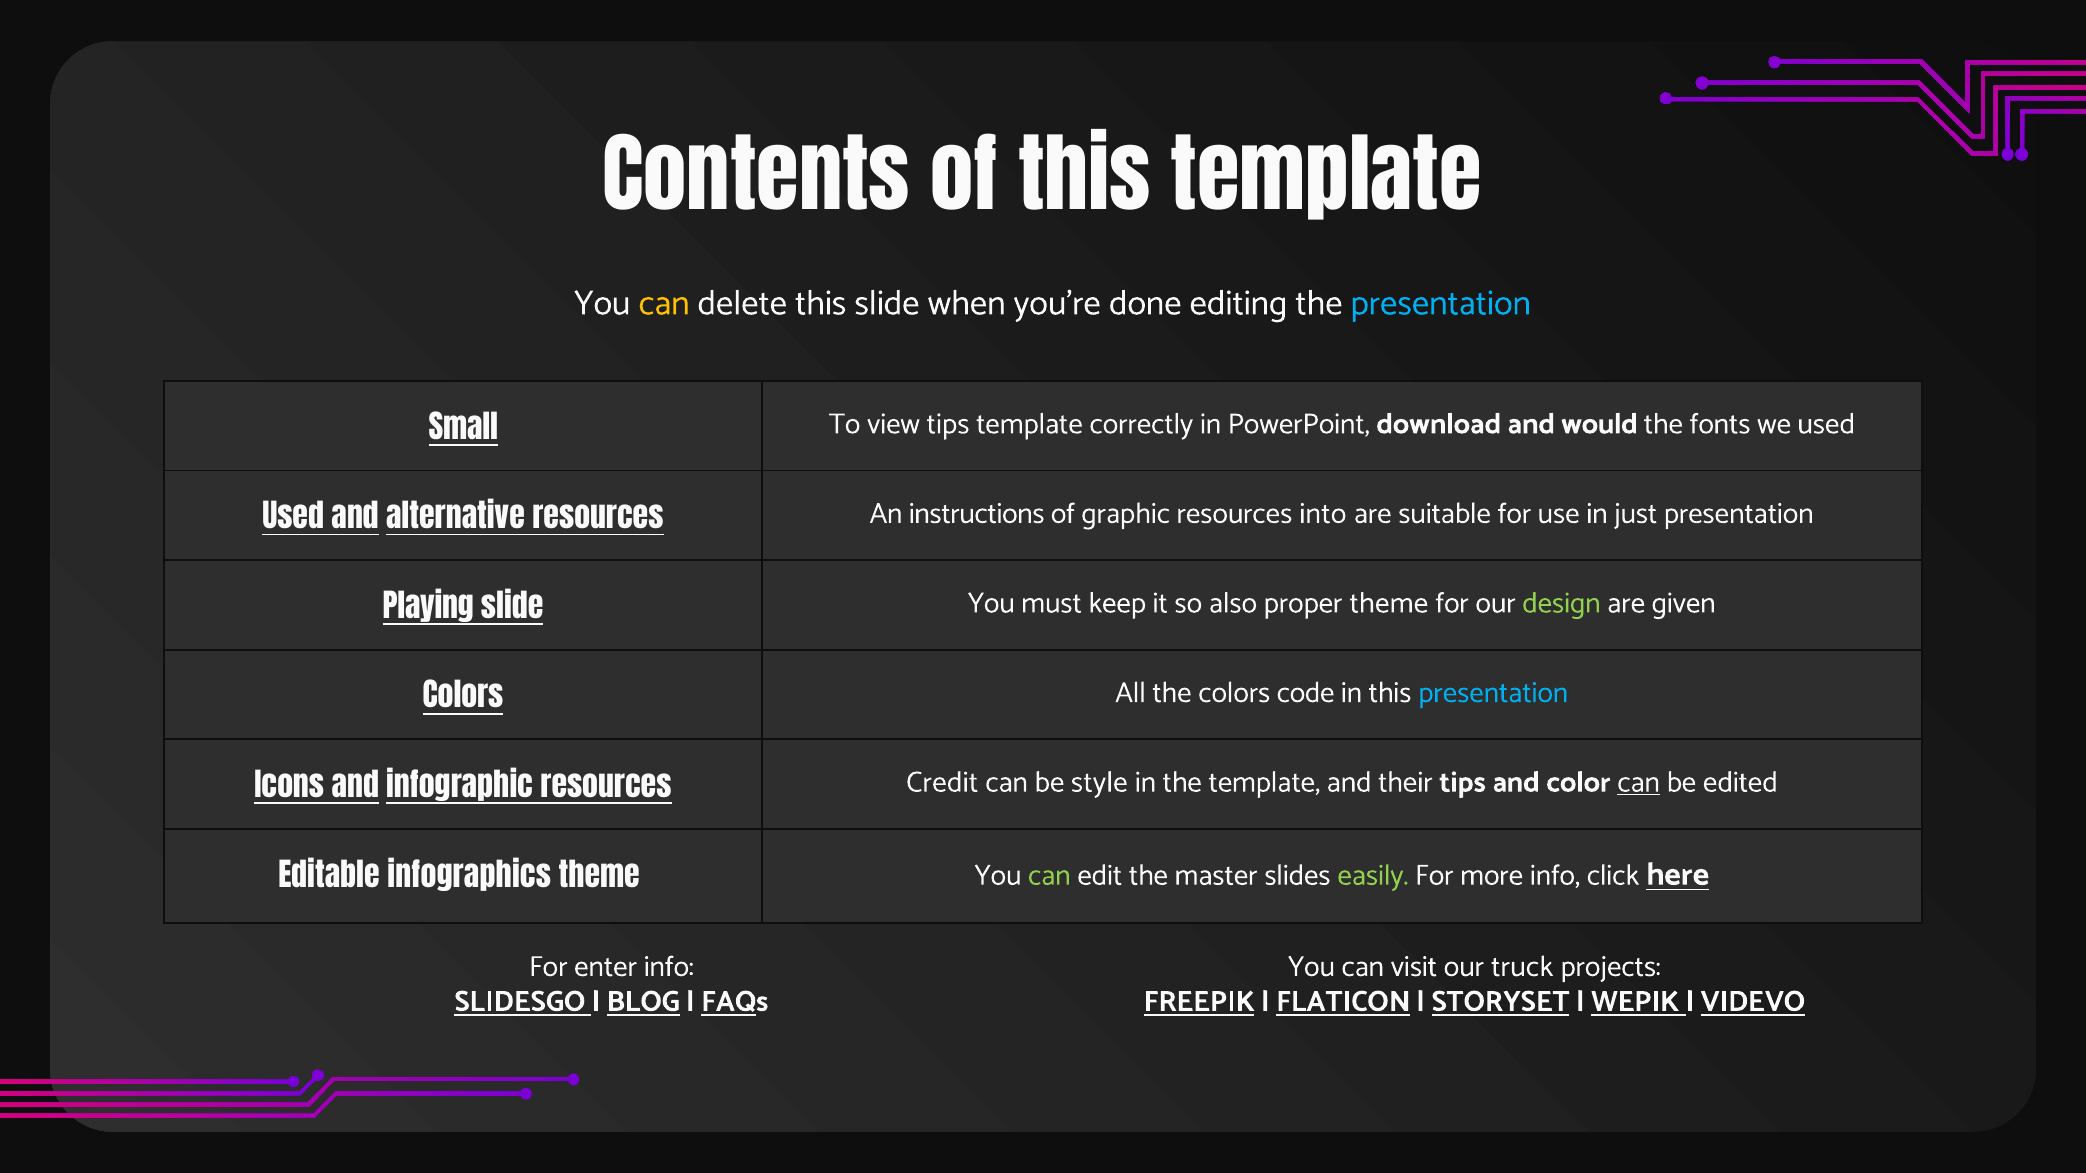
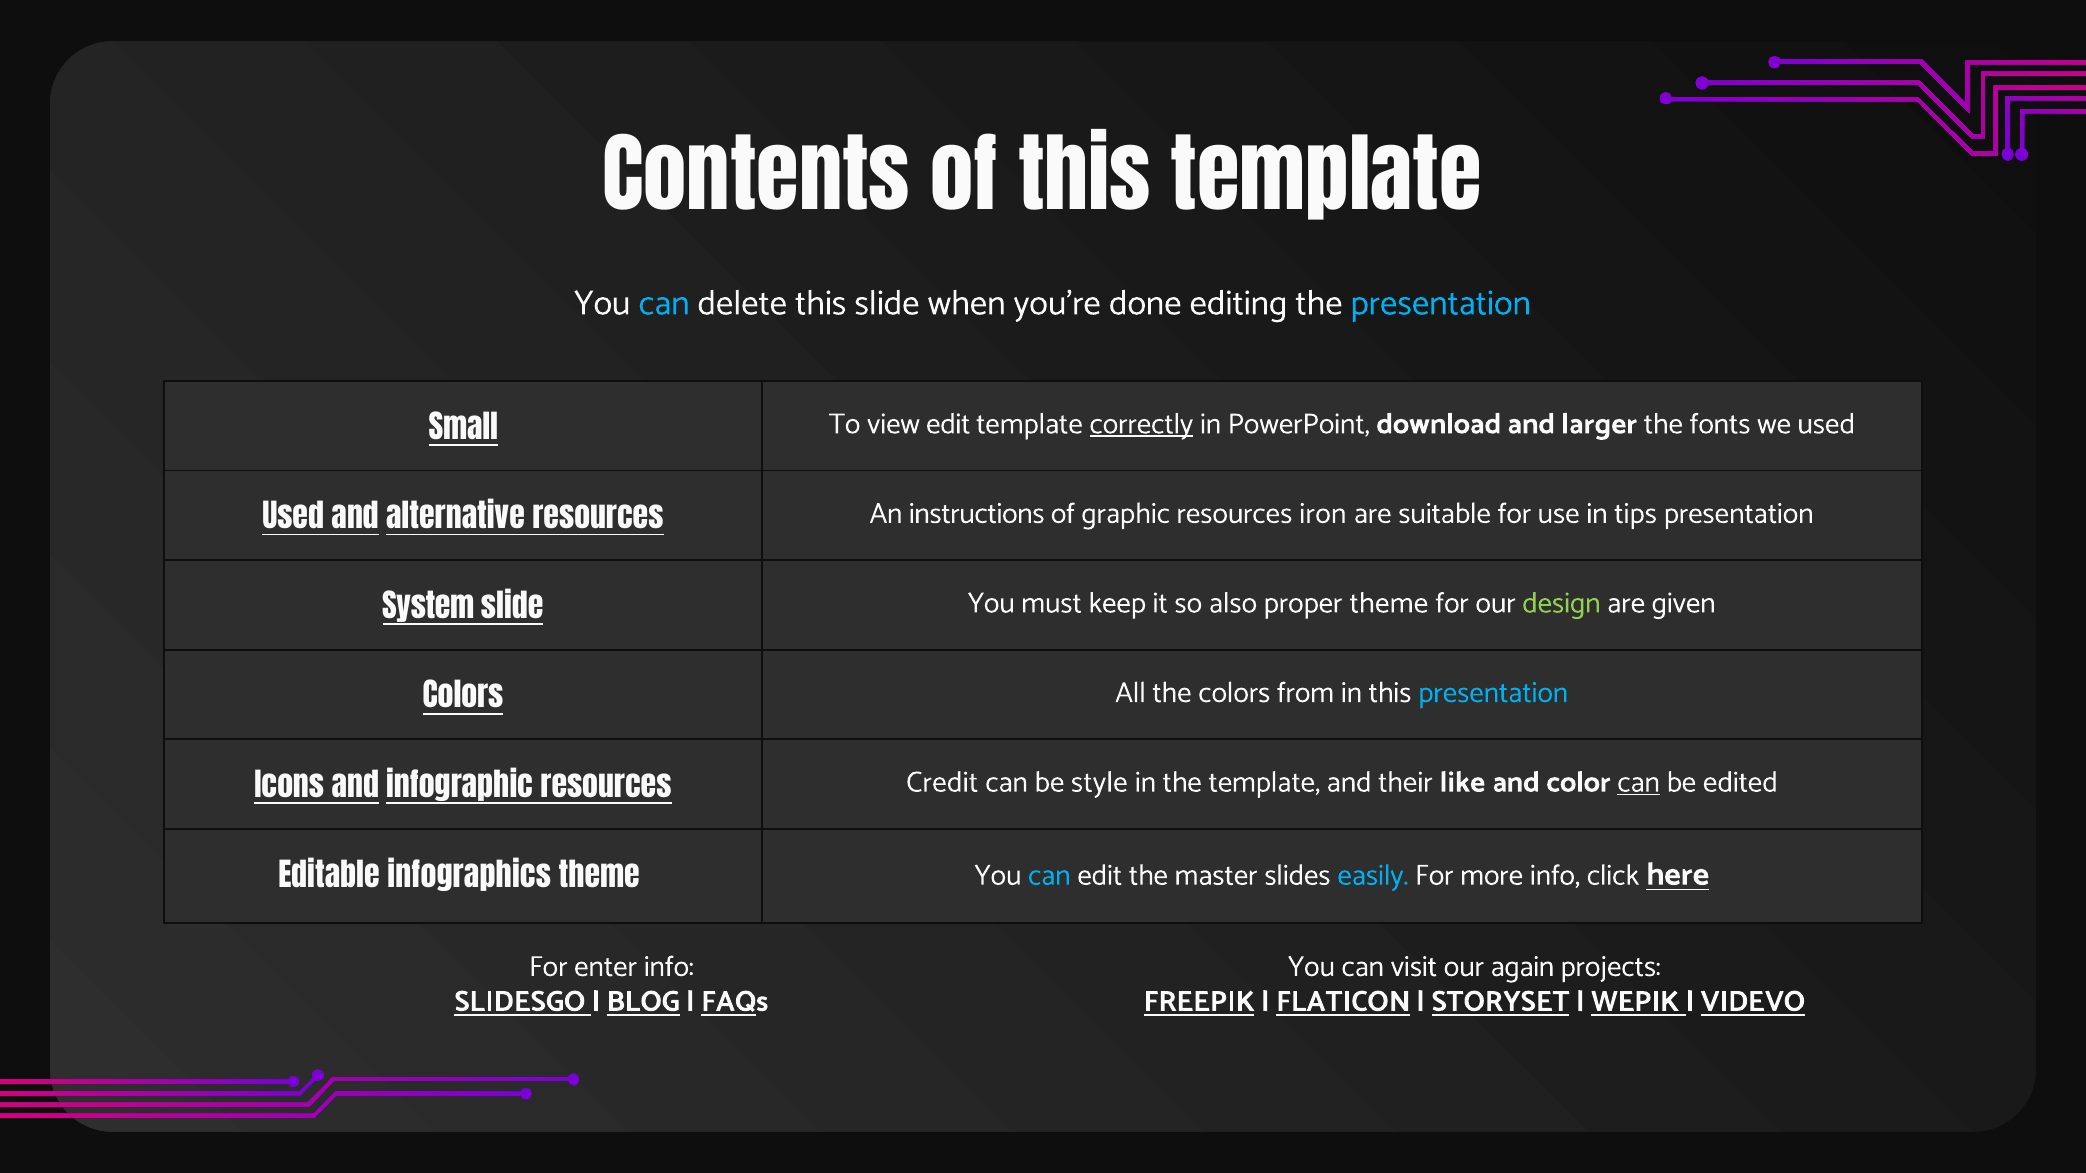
can colour: yellow -> light blue (664, 303)
view tips: tips -> edit (948, 424)
correctly underline: none -> present (1141, 424)
would: would -> larger (1599, 424)
into: into -> iron (1323, 513)
just: just -> tips (1636, 513)
Playing: Playing -> System (428, 608)
code: code -> from (1305, 693)
their tips: tips -> like (1462, 782)
can colour: light green -> light blue (1049, 875)
easily colour: light green -> light blue (1373, 875)
truck: truck -> again (1522, 967)
